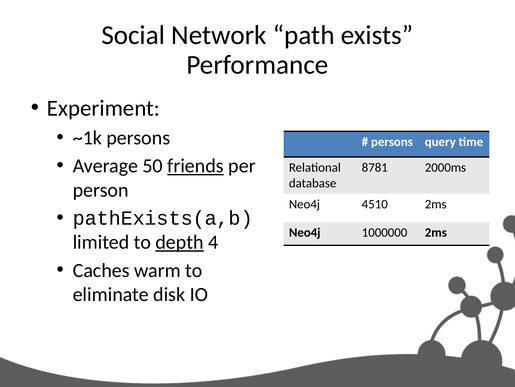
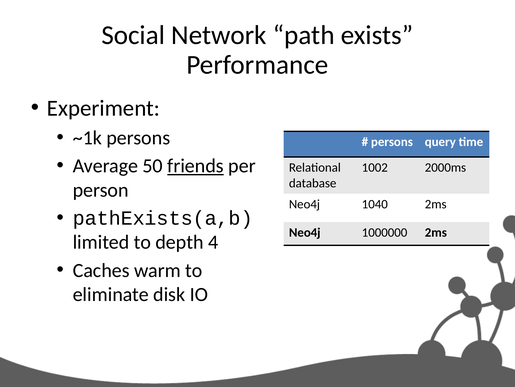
8781: 8781 -> 1002 (375, 167)
4510: 4510 -> 1040 (375, 204)
depth underline: present -> none (179, 242)
